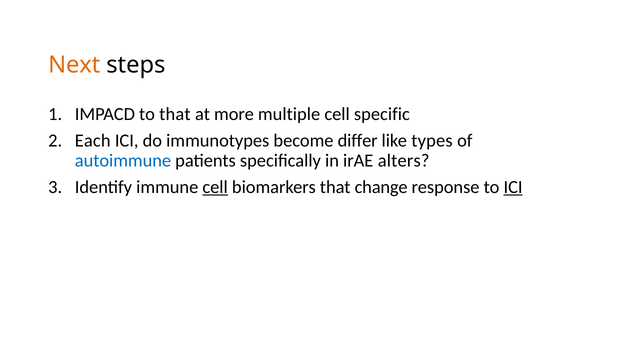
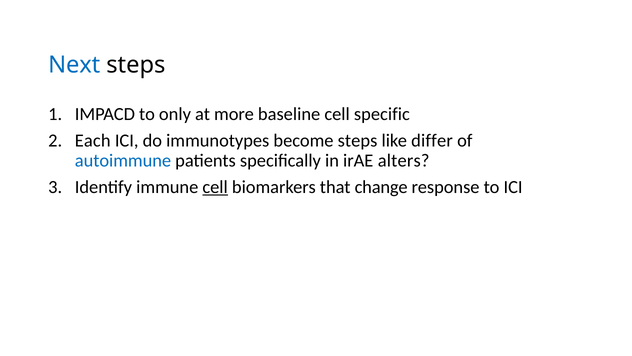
Next colour: orange -> blue (74, 65)
to that: that -> only (175, 114)
multiple: multiple -> baseline (289, 114)
become differ: differ -> steps (358, 140)
types: types -> differ (432, 140)
ICI underline: present -> none (513, 187)
